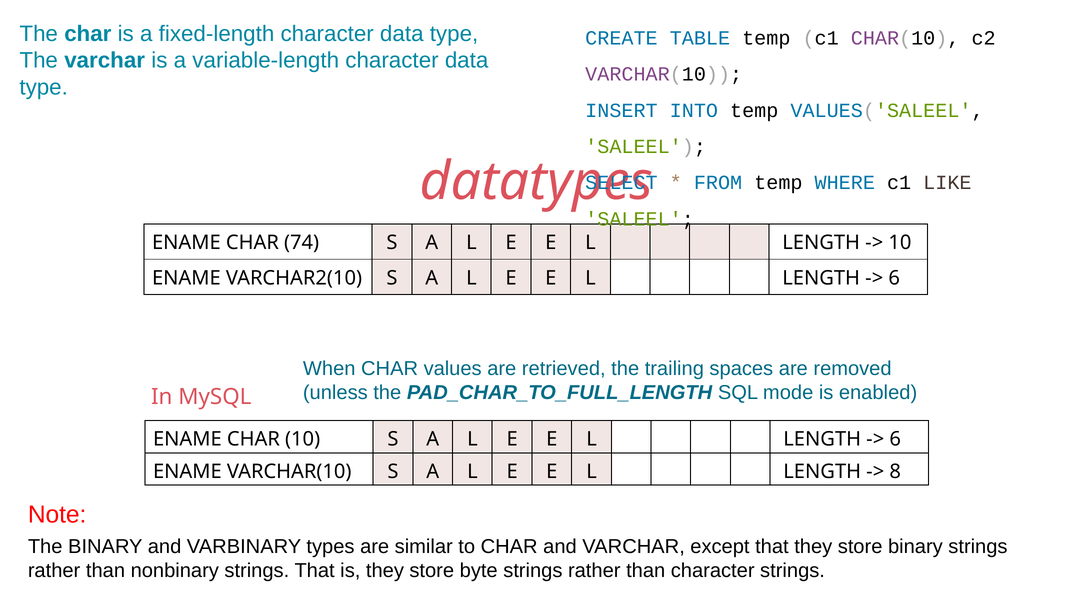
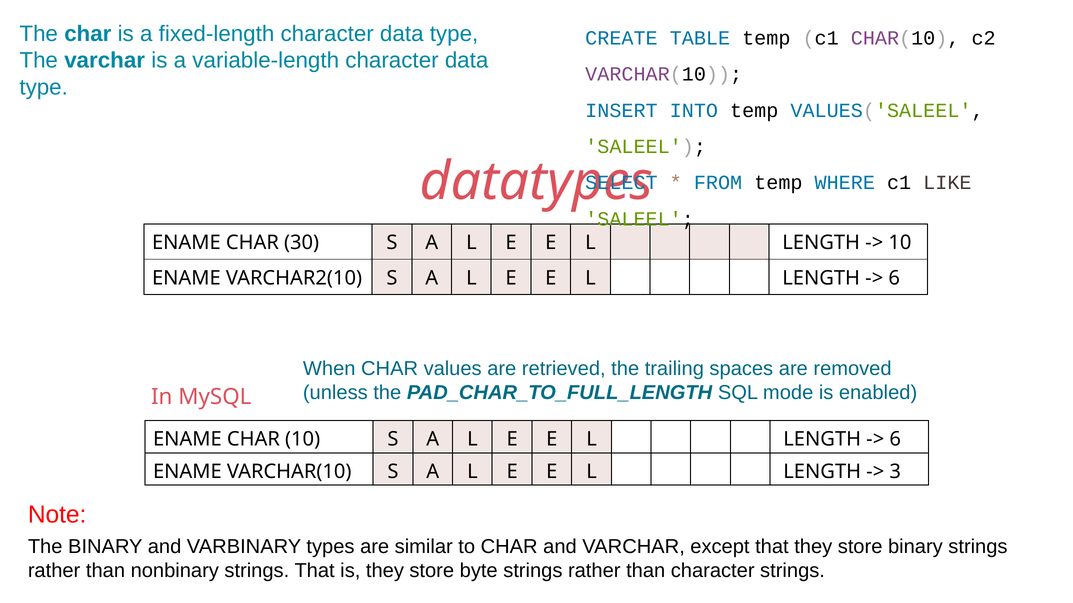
74: 74 -> 30 (302, 243)
8: 8 -> 3 (895, 472)
